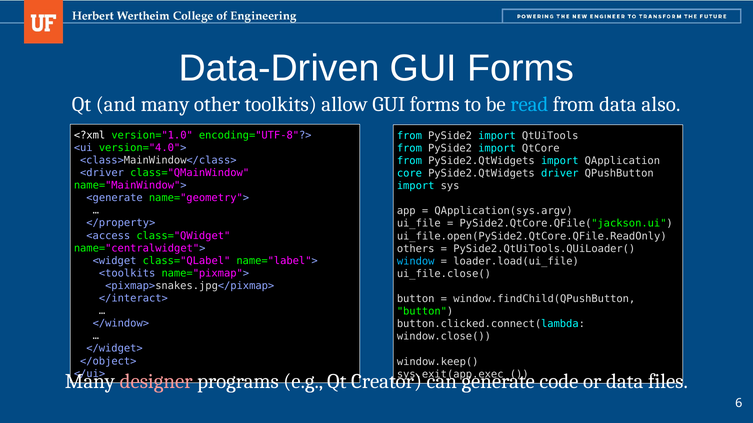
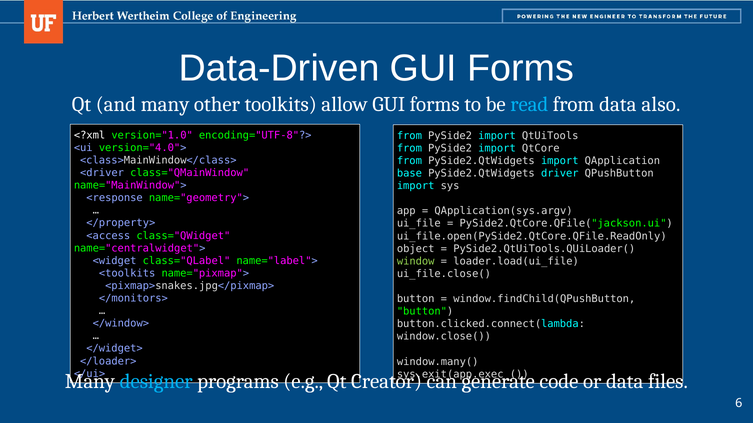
core: core -> base (409, 174)
<generate: <generate -> <response (115, 198)
others: others -> object (416, 249)
window colour: light blue -> light green (416, 262)
</interact>: </interact> -> </monitors> (133, 299)
</object>: </object> -> </loader> (108, 362)
window.keep(: window.keep( -> window.many( (438, 362)
designer colour: pink -> light blue (156, 382)
